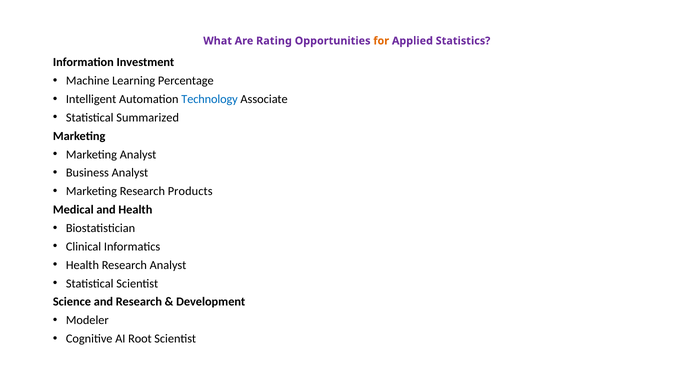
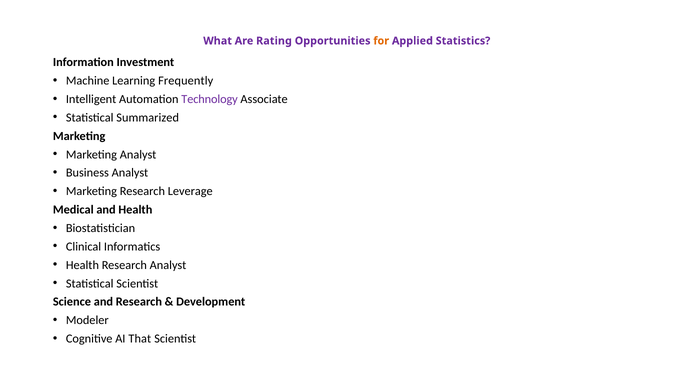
Percentage: Percentage -> Frequently (186, 81)
Technology colour: blue -> purple (210, 99)
Products: Products -> Leverage (190, 192)
Root: Root -> That (140, 339)
